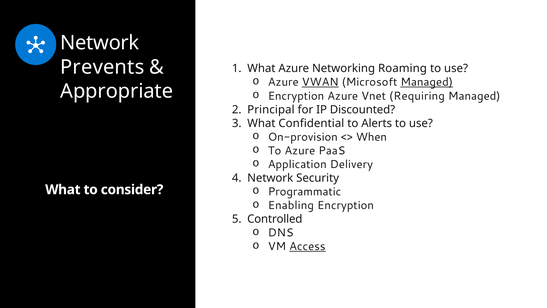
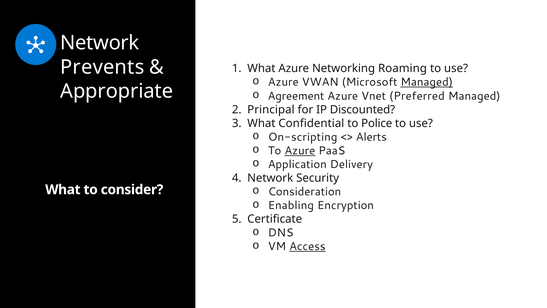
VWAN underline: present -> none (320, 82)
Encryption: Encryption -> Agreement (296, 96)
Requiring: Requiring -> Preferred (417, 96)
Alerts: Alerts -> Police (377, 123)
On-provision: On-provision -> On-scripting (303, 137)
When: When -> Alerts (371, 137)
Azure underline: none -> present (300, 151)
Programmatic: Programmatic -> Consideration (305, 192)
Controlled: Controlled -> Certificate (275, 219)
